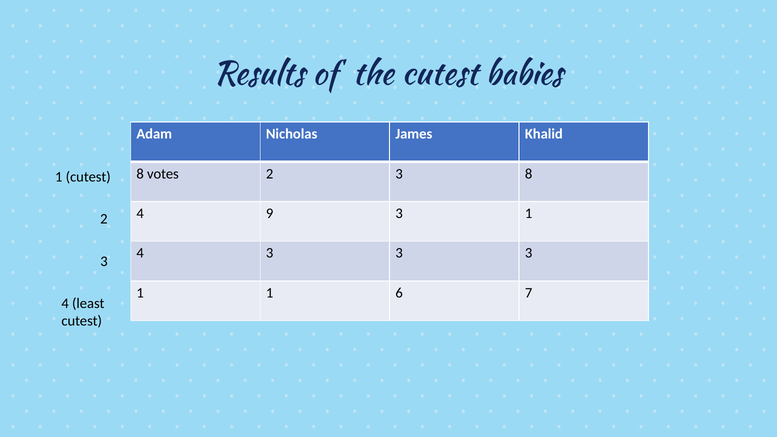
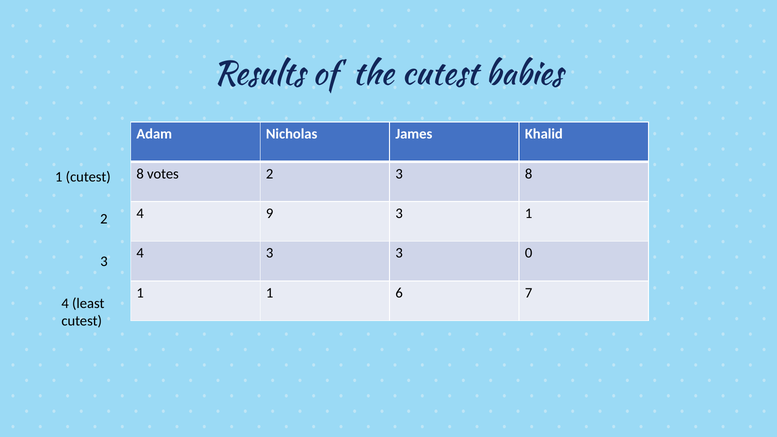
3 3 3: 3 -> 0 (529, 253)
